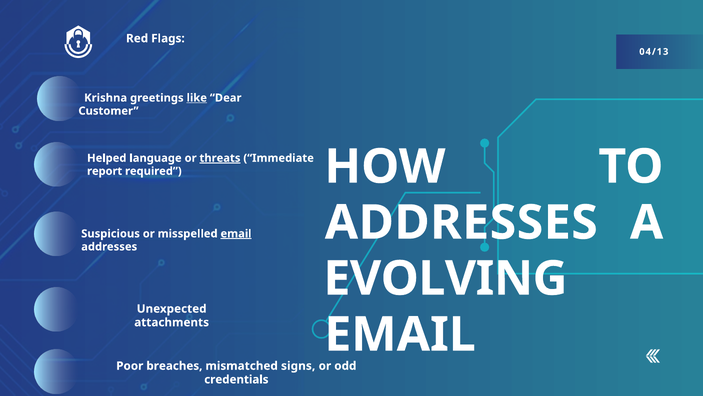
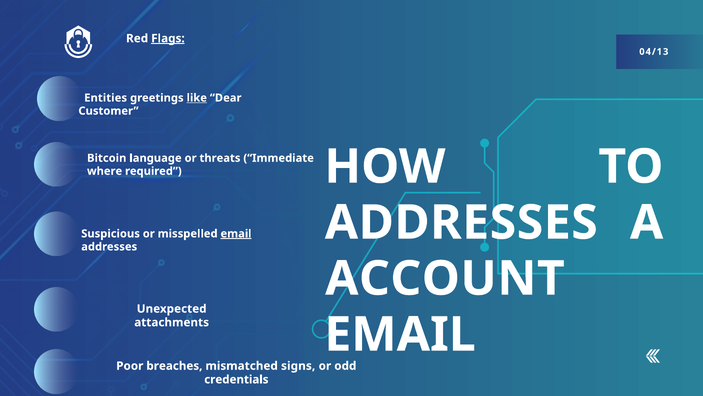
Flags underline: none -> present (168, 38)
Krishna: Krishna -> Entities (106, 98)
Helped: Helped -> Bitcoin (107, 158)
threats underline: present -> none (220, 158)
report: report -> where (105, 171)
EVOLVING: EVOLVING -> ACCOUNT (445, 278)
